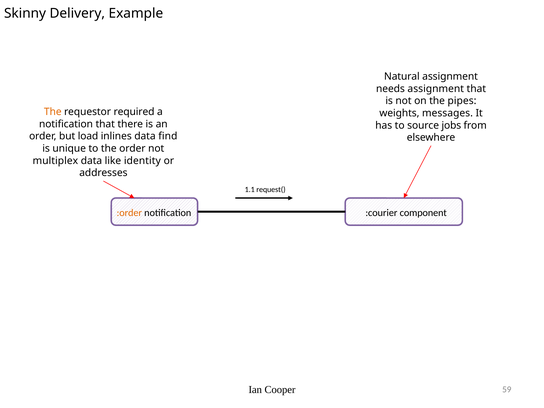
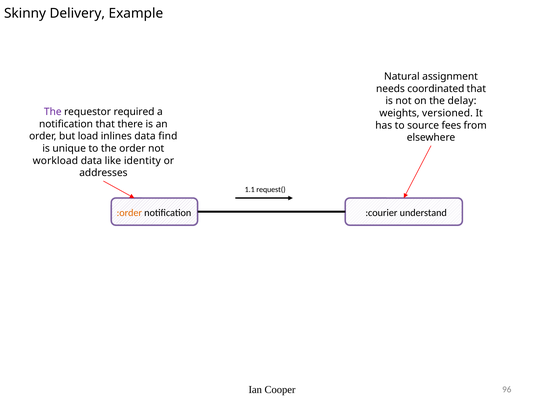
needs assignment: assignment -> coordinated (436, 89)
pipes: pipes -> delay (462, 101)
The colour: orange -> purple (53, 112)
messages: messages -> versioned (447, 113)
jobs: jobs -> fees (451, 125)
multiplex: multiplex -> workload (55, 161)
component: component -> understand (423, 213)
59: 59 -> 96 (507, 390)
